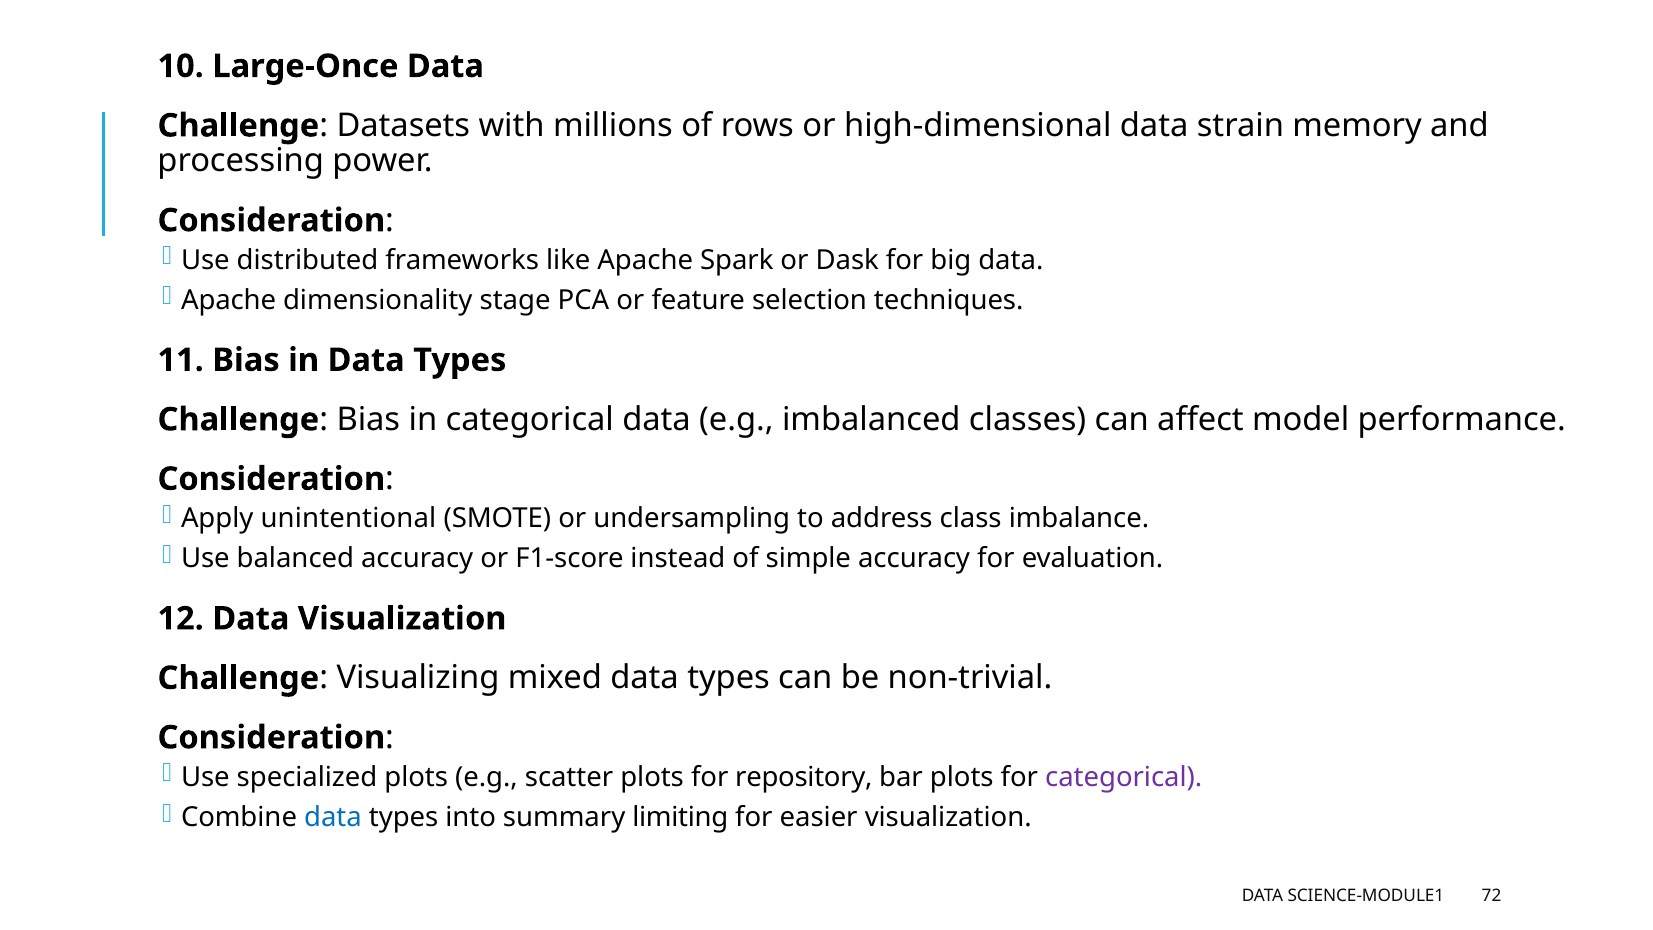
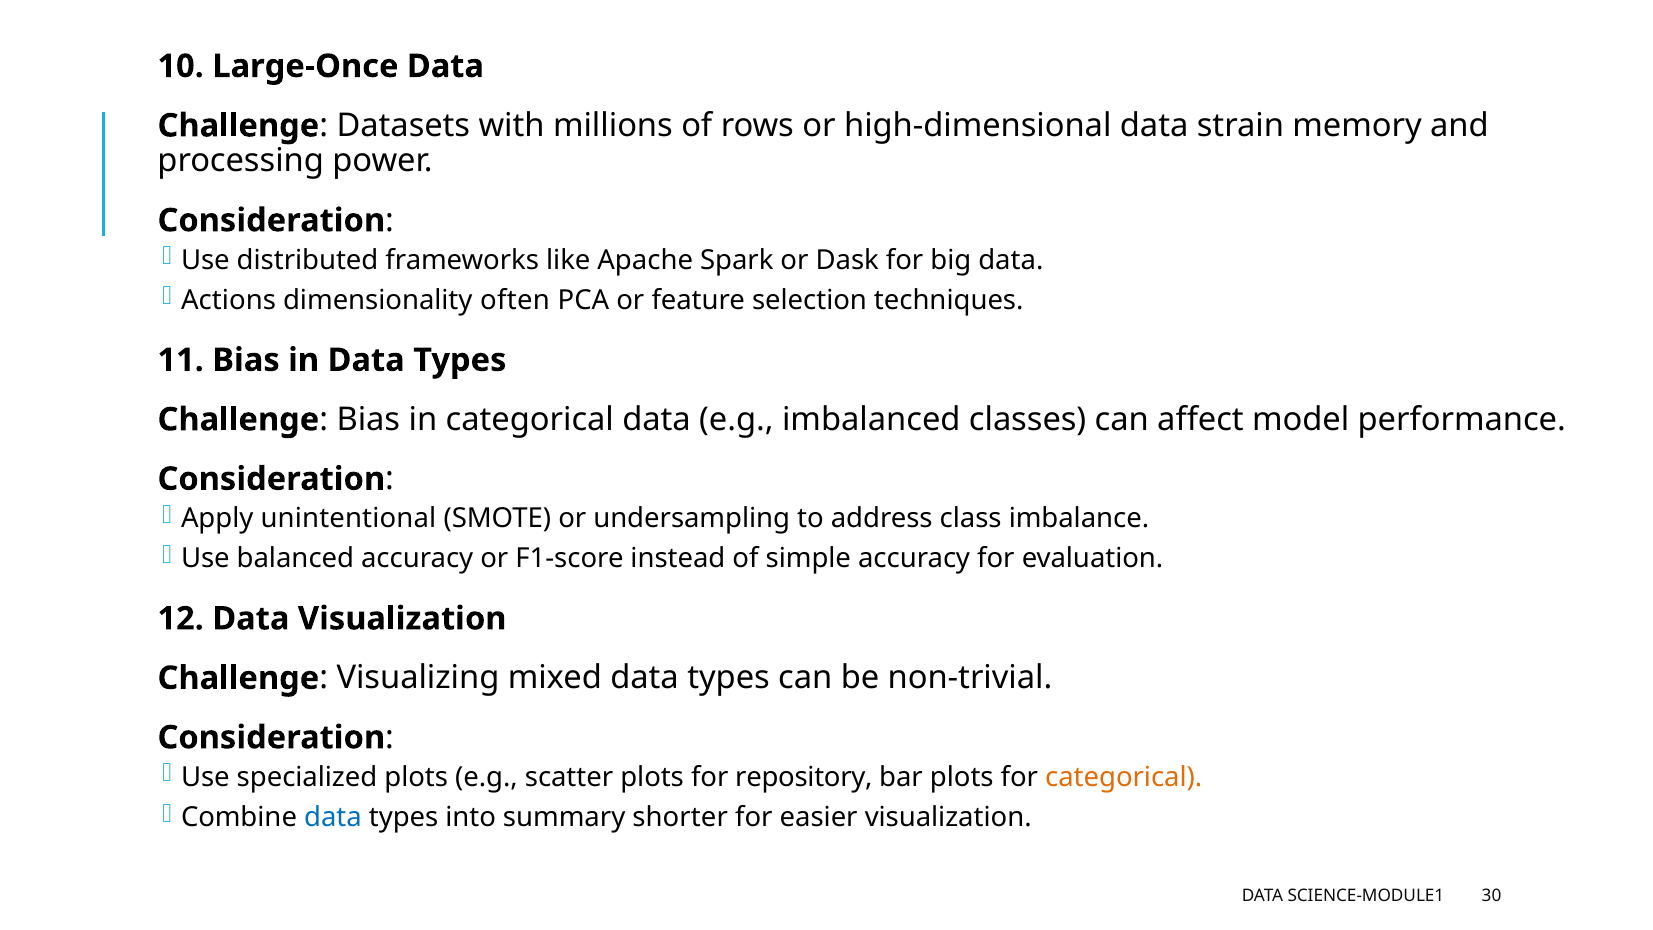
Apache: Apache -> Actions (229, 300)
stage: stage -> often (515, 300)
categorical colour: purple -> orange (1124, 777)
limiting: limiting -> shorter (680, 817)
72: 72 -> 30 (1492, 896)
